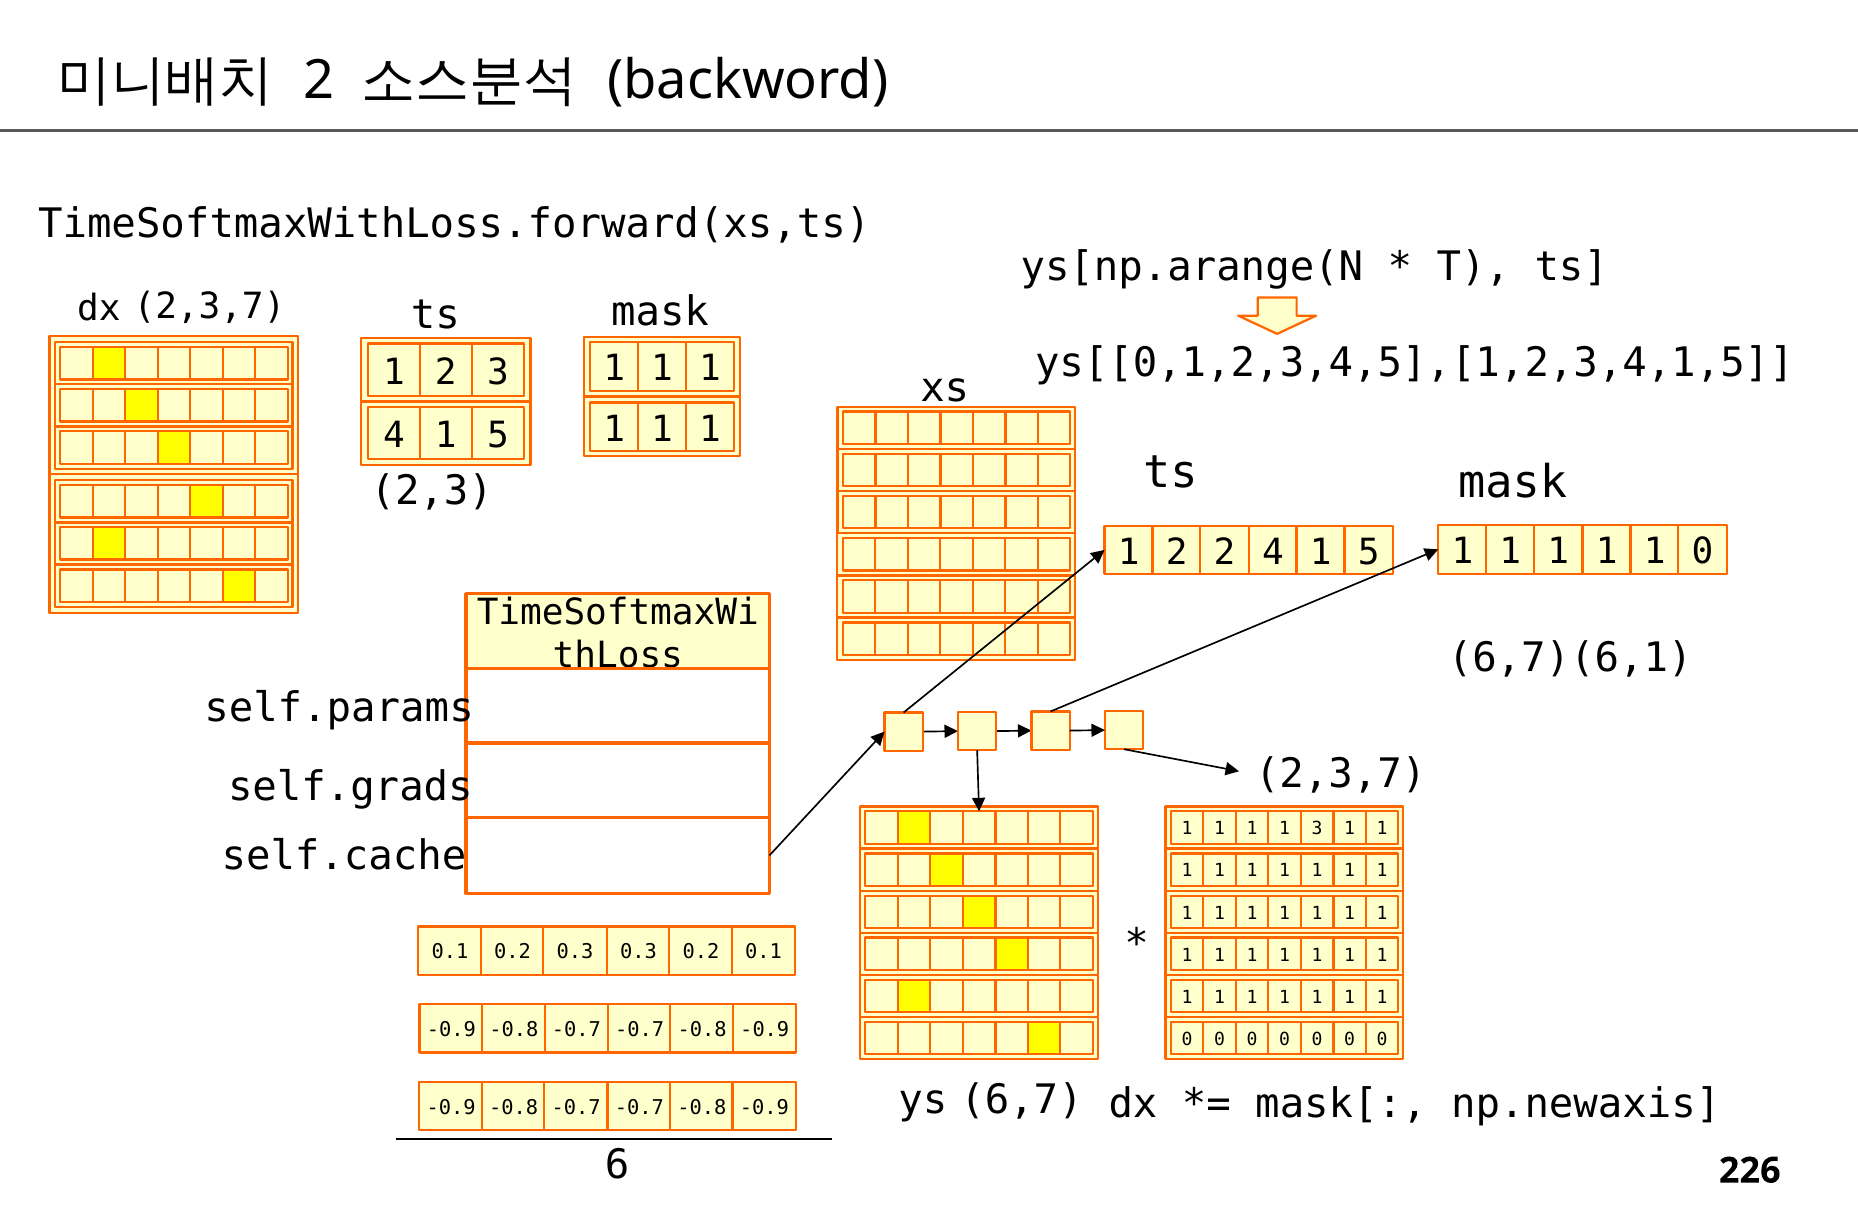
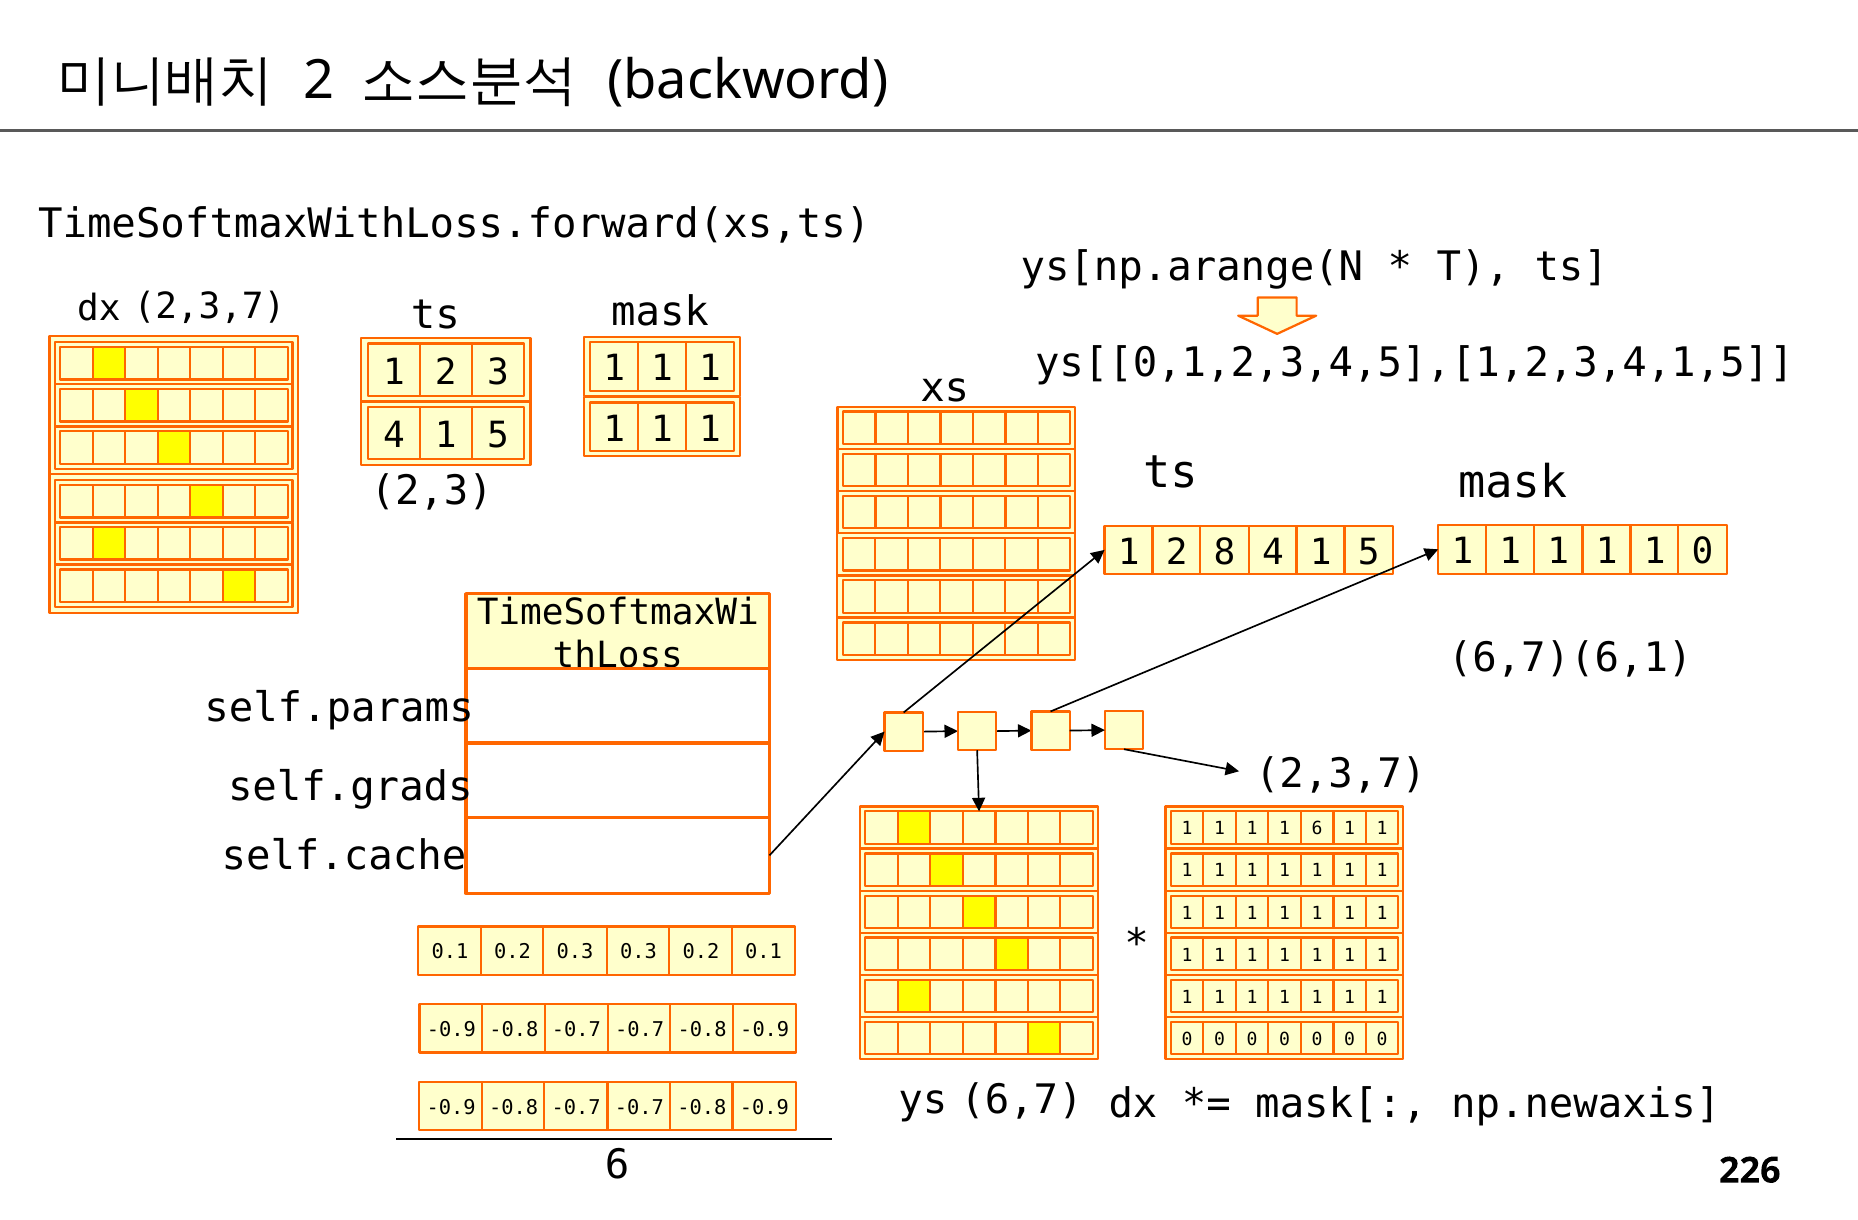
2 2: 2 -> 8 (1225, 553)
1 3: 3 -> 6 (1317, 829)
